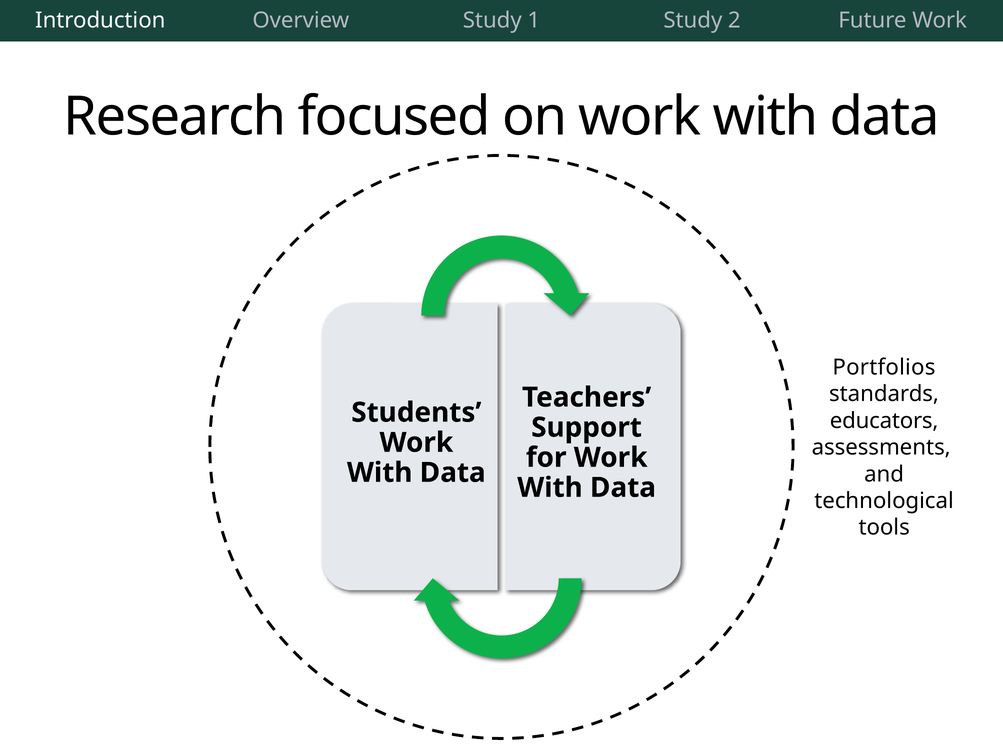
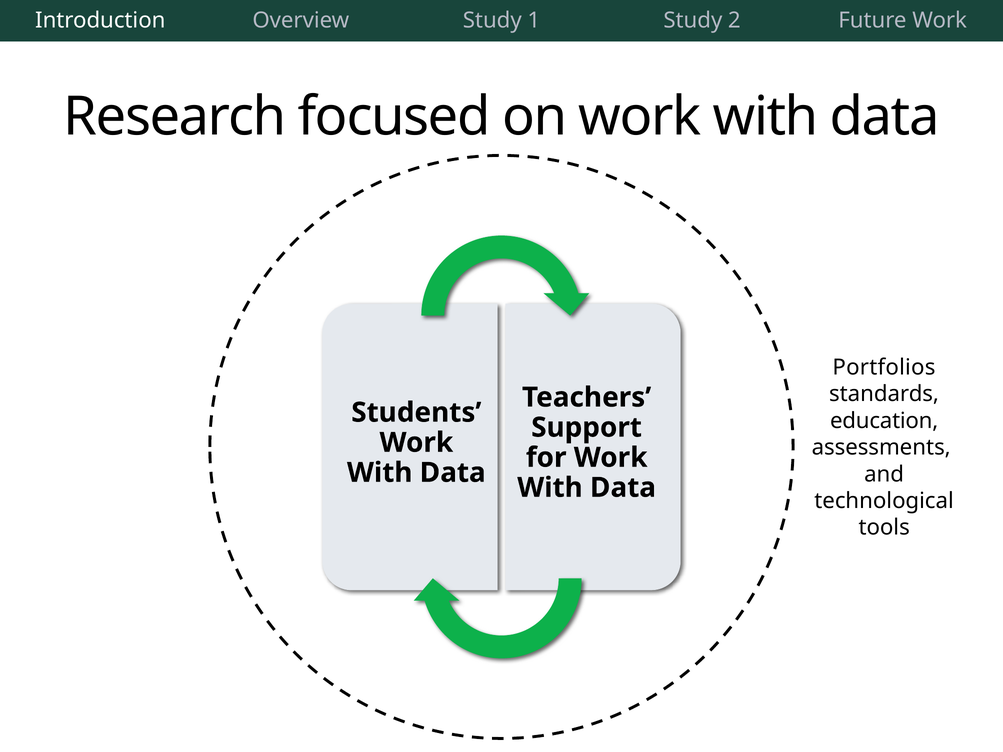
educators: educators -> education (884, 421)
